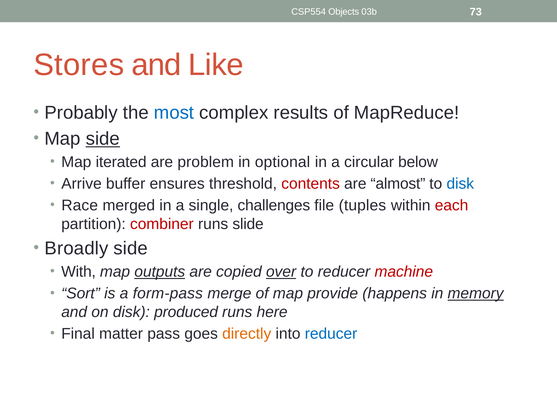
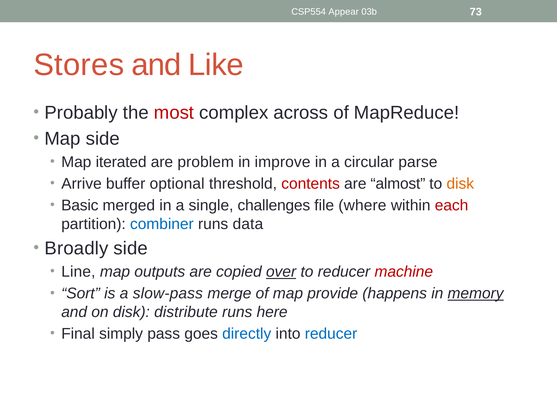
Objects: Objects -> Appear (344, 12)
most colour: blue -> red (174, 113)
results: results -> across (301, 113)
side underline: present -> none (103, 139)
optional: optional -> improve (283, 162)
below: below -> parse (418, 162)
ensures: ensures -> optional (177, 184)
disk colour: blue -> orange (460, 184)
Race: Race -> Basic (80, 205)
tuples: tuples -> where (362, 205)
combiner colour: red -> blue (162, 224)
slide: slide -> data (248, 224)
With: With -> Line (78, 272)
outputs underline: present -> none (160, 272)
form-pass: form-pass -> slow-pass (168, 293)
produced: produced -> distribute (186, 312)
matter: matter -> simply (121, 334)
directly colour: orange -> blue (247, 334)
